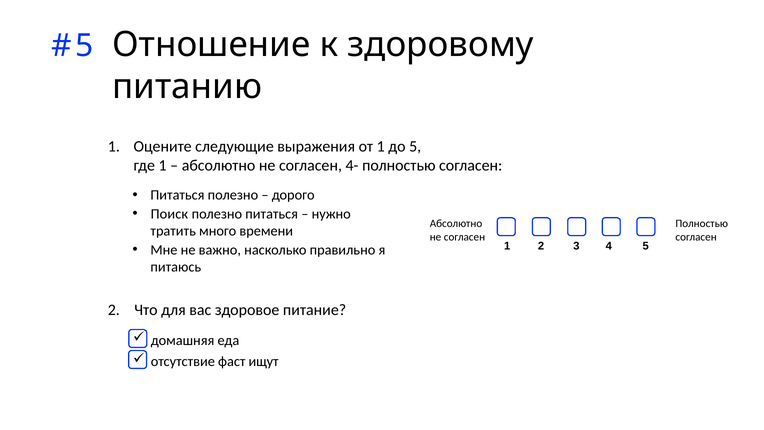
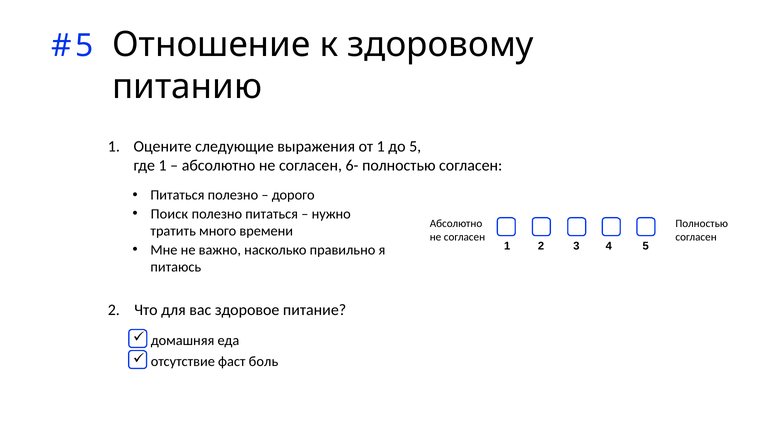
4-: 4- -> 6- (352, 166)
ищут: ищут -> боль (263, 362)
